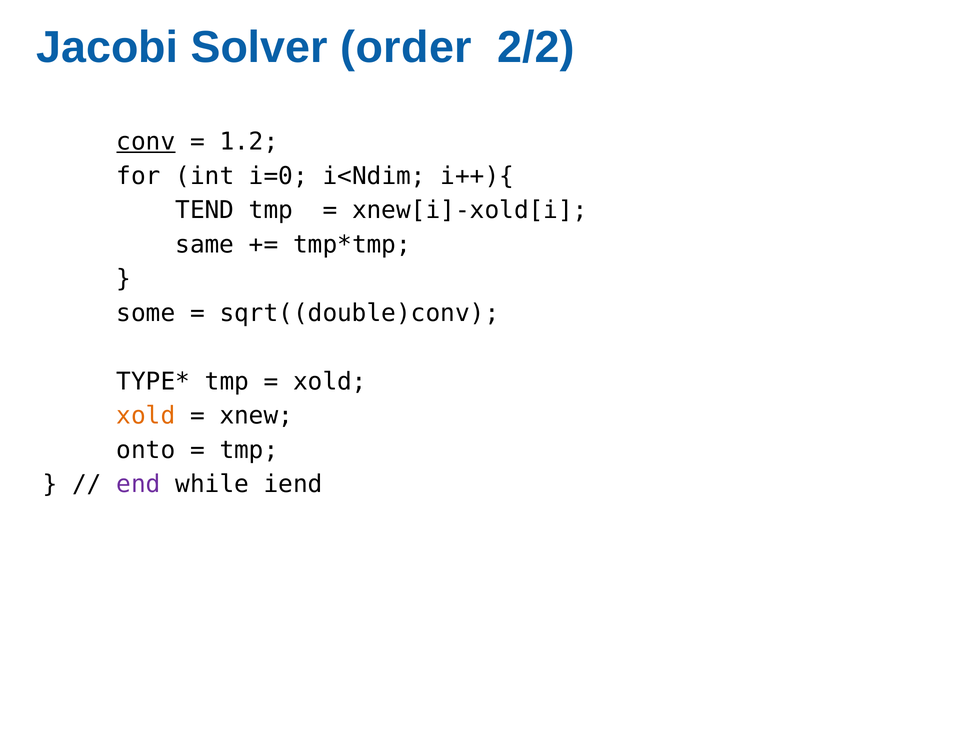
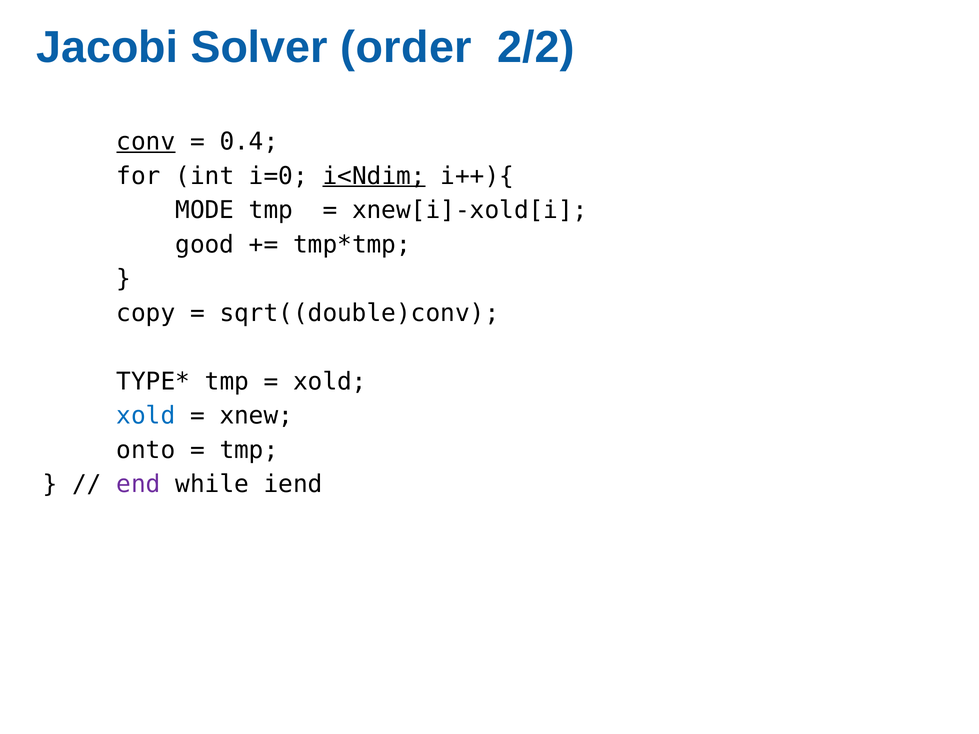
1.2: 1.2 -> 0.4 (249, 142)
i<Ndim underline: none -> present (374, 176)
TEND: TEND -> MODE (205, 210)
same: same -> good (205, 245)
some: some -> copy (146, 313)
xold colour: orange -> blue (146, 416)
